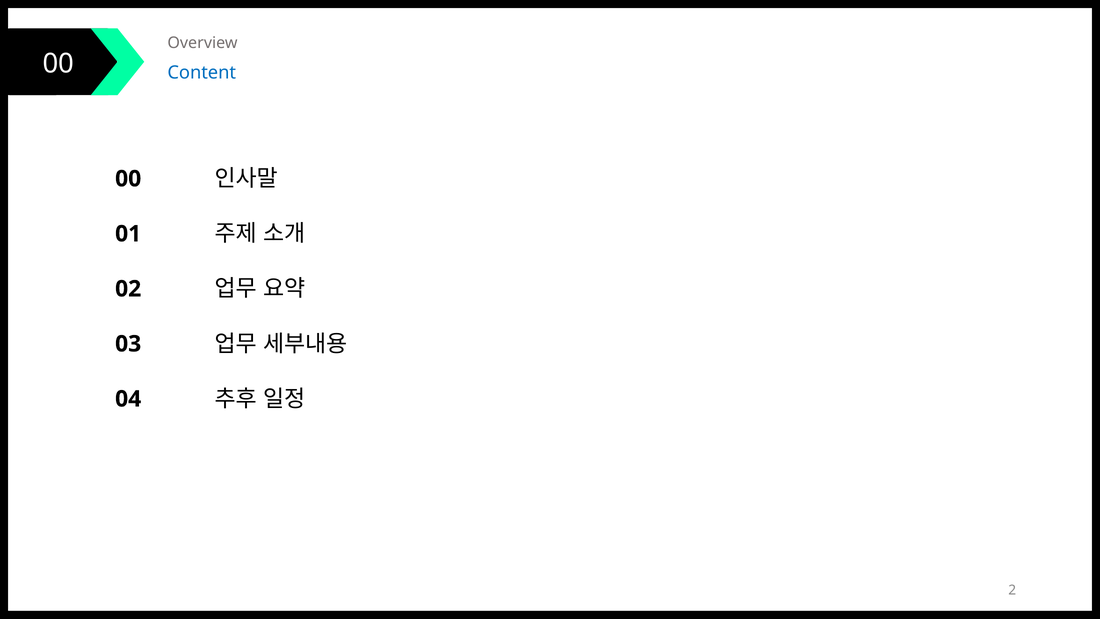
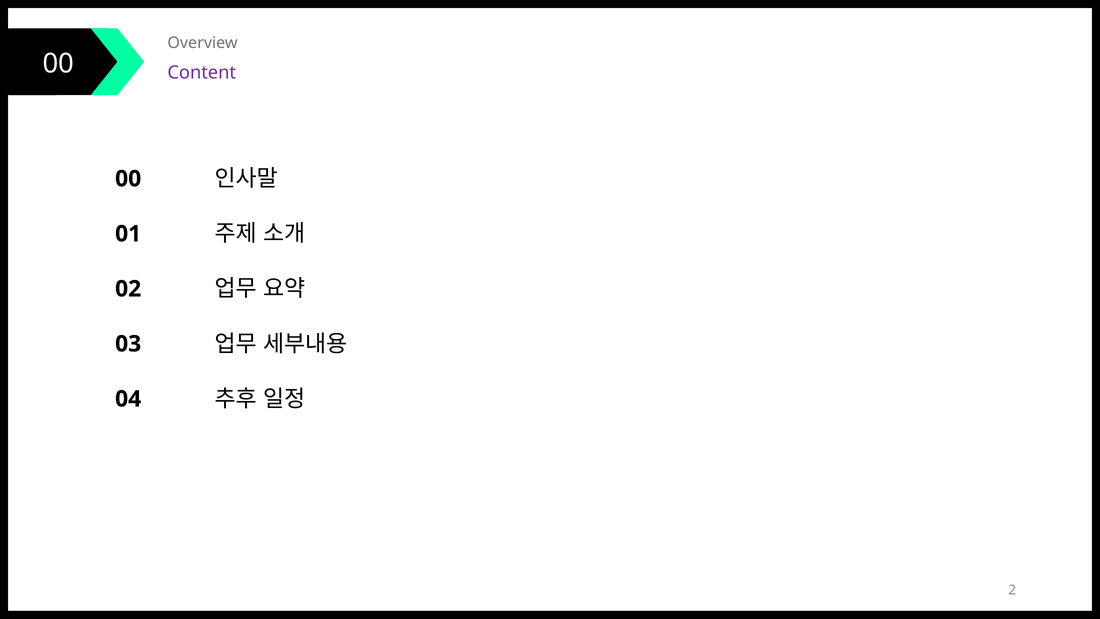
Content colour: blue -> purple (202, 72)
